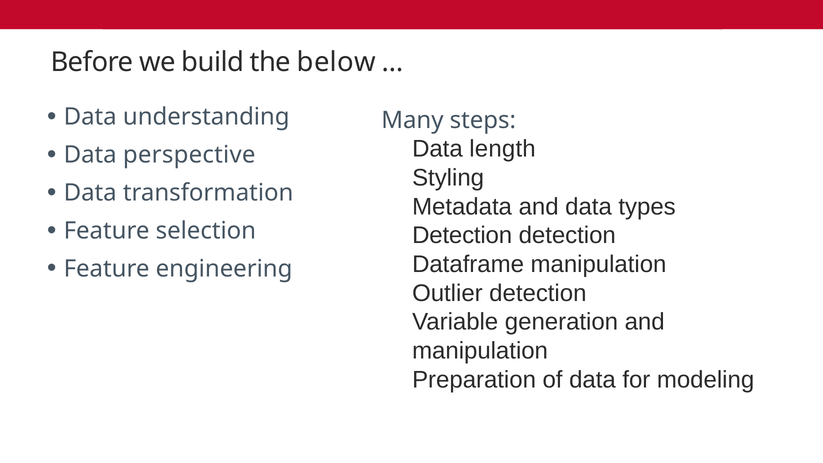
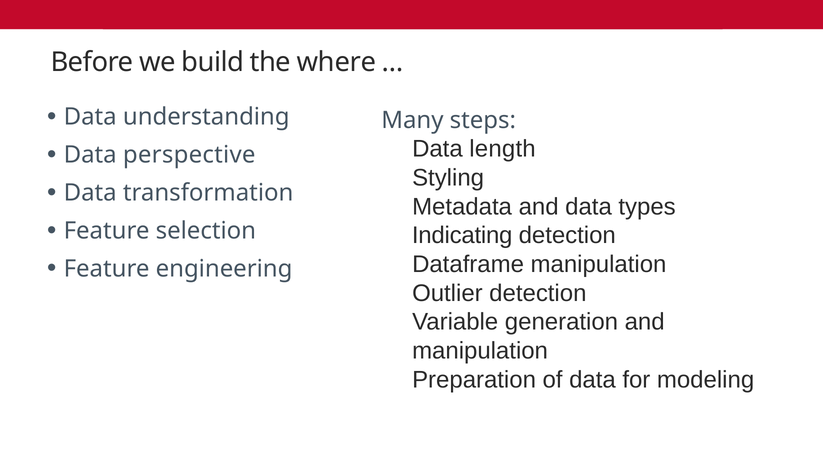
below: below -> where (337, 62)
Detection: Detection -> Indicating (462, 235)
